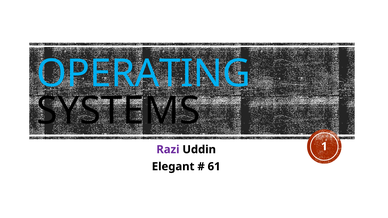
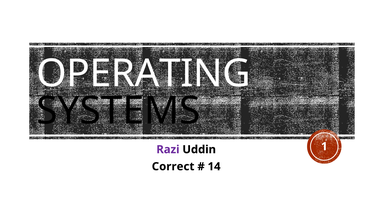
OPERATING colour: light blue -> white (144, 74)
Elegant: Elegant -> Correct (173, 167)
61: 61 -> 14 (214, 167)
